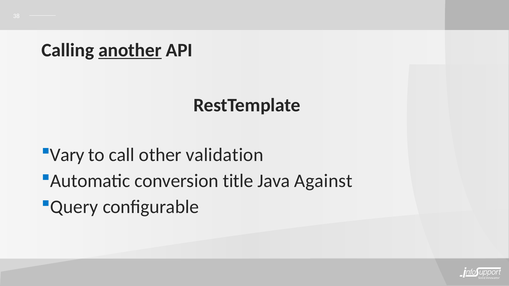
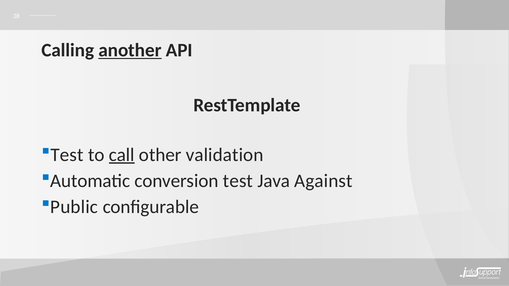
Vary: Vary -> Test (67, 155)
call underline: none -> present (122, 155)
conversion title: title -> test (238, 181)
Query: Query -> Public (74, 207)
